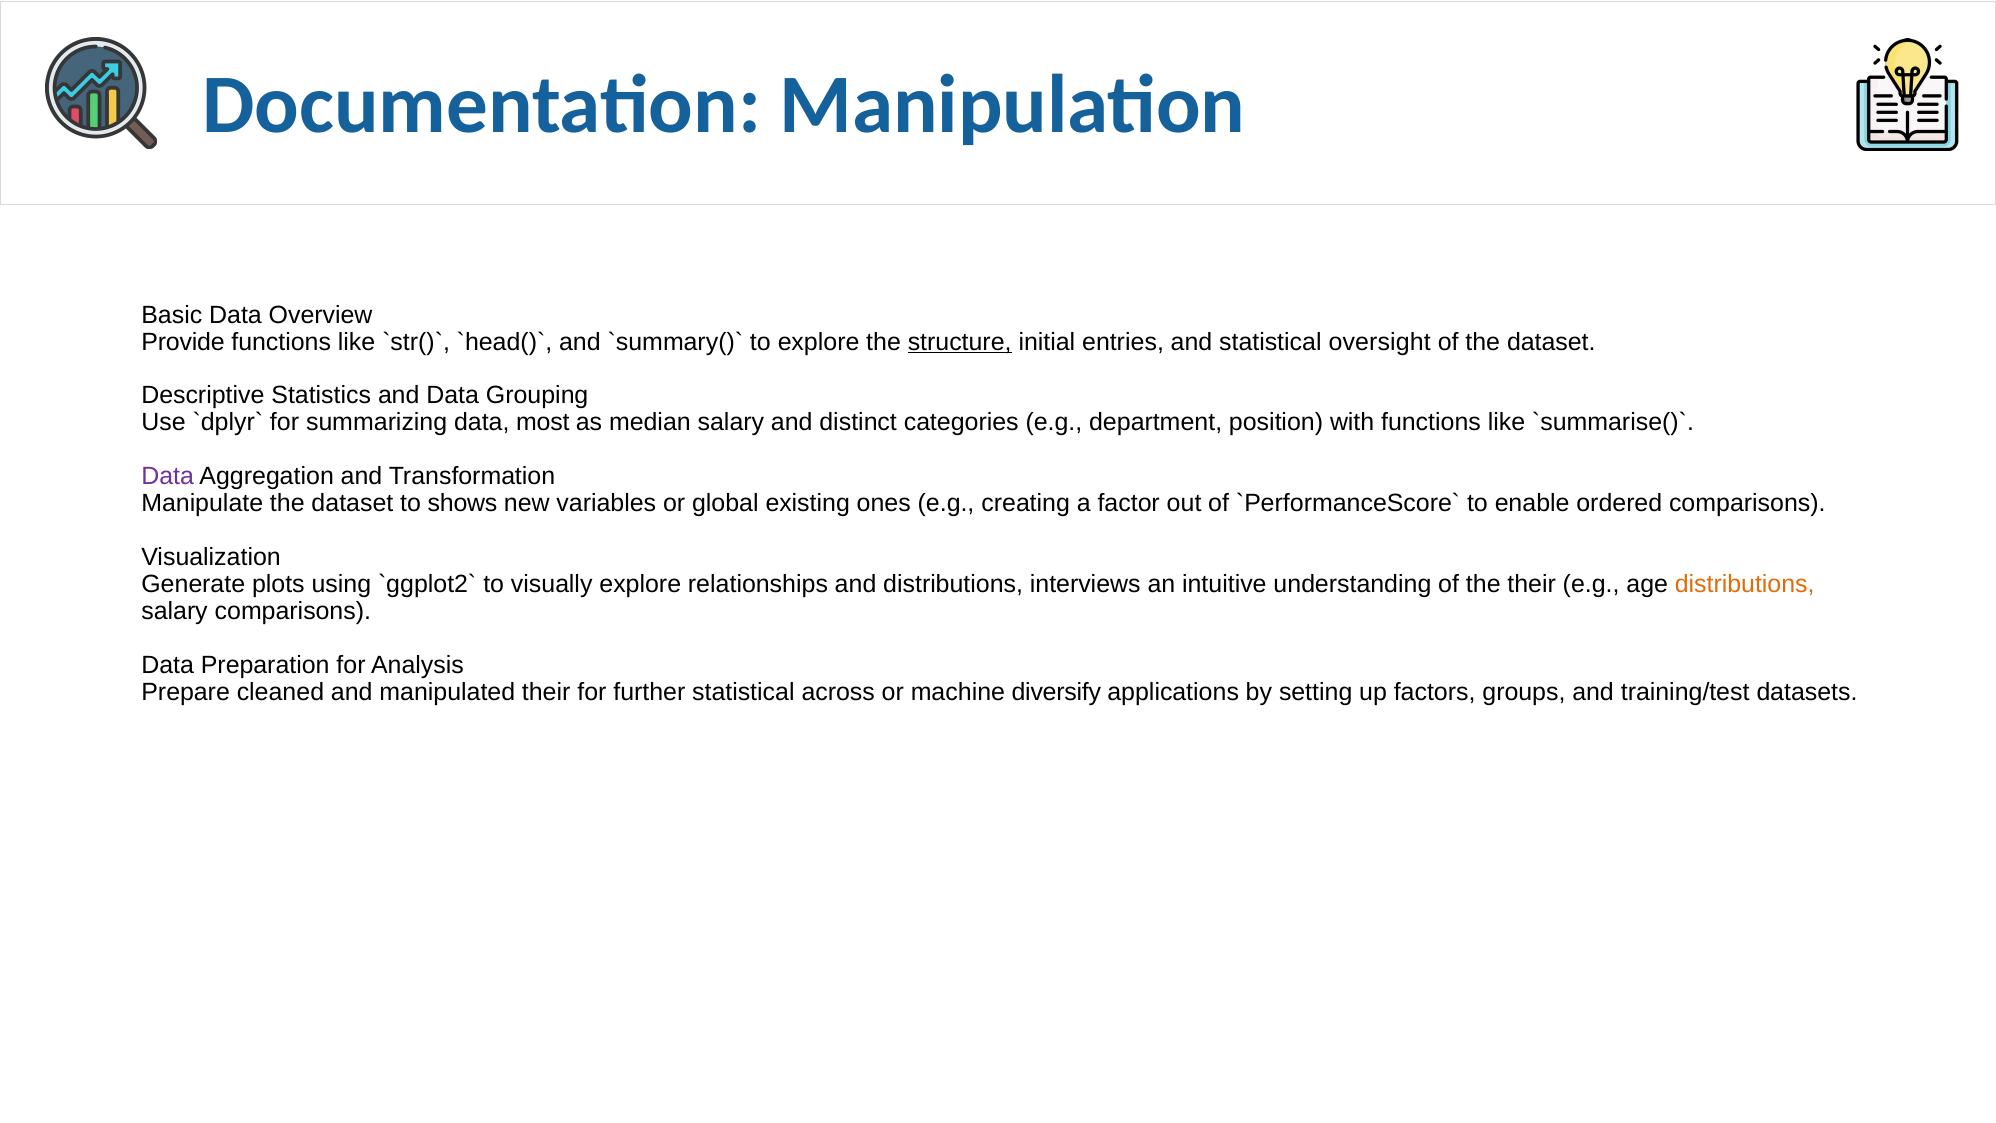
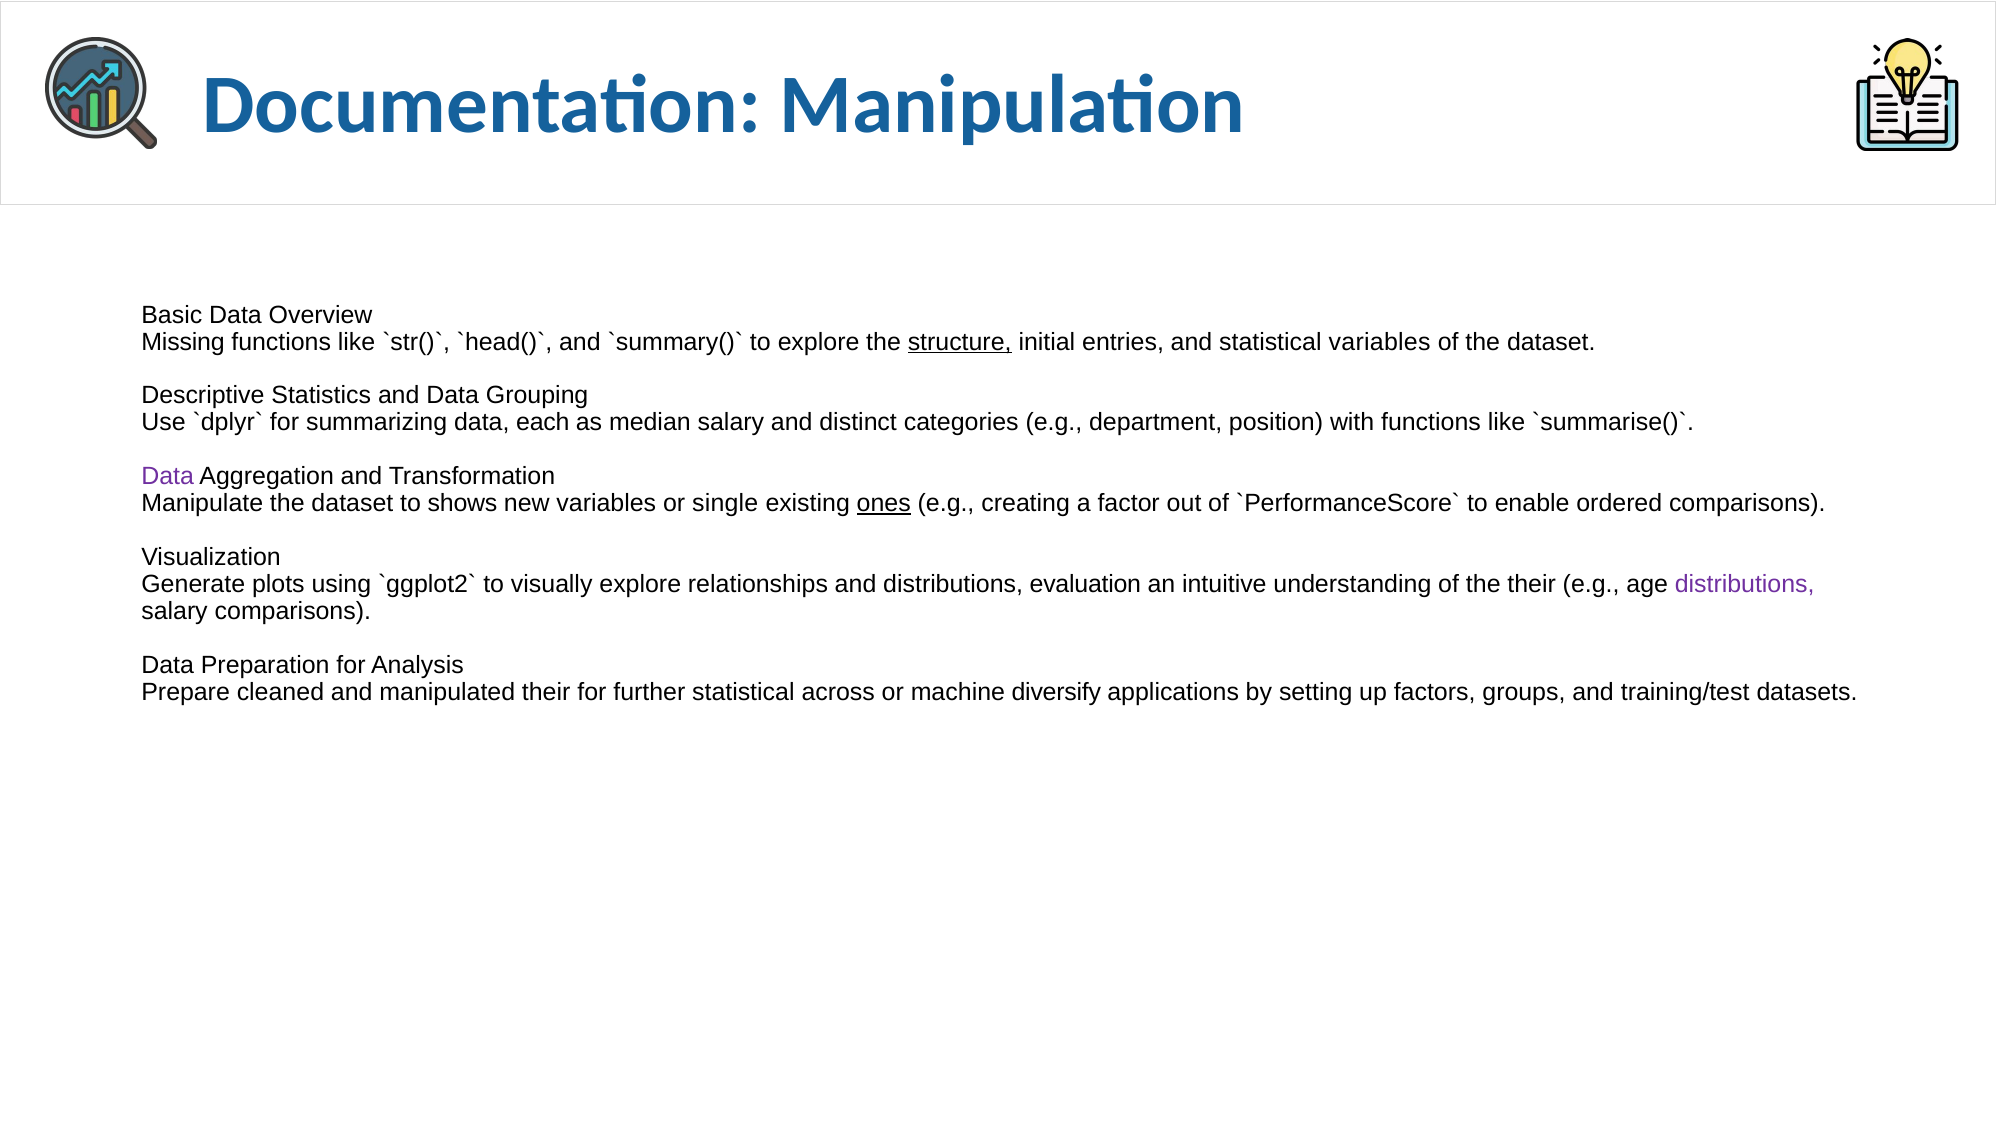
Provide: Provide -> Missing (183, 342)
statistical oversight: oversight -> variables (1380, 342)
most: most -> each (543, 423)
global: global -> single (725, 503)
ones underline: none -> present (884, 503)
interviews: interviews -> evaluation (1085, 584)
distributions colour: orange -> purple (1745, 584)
